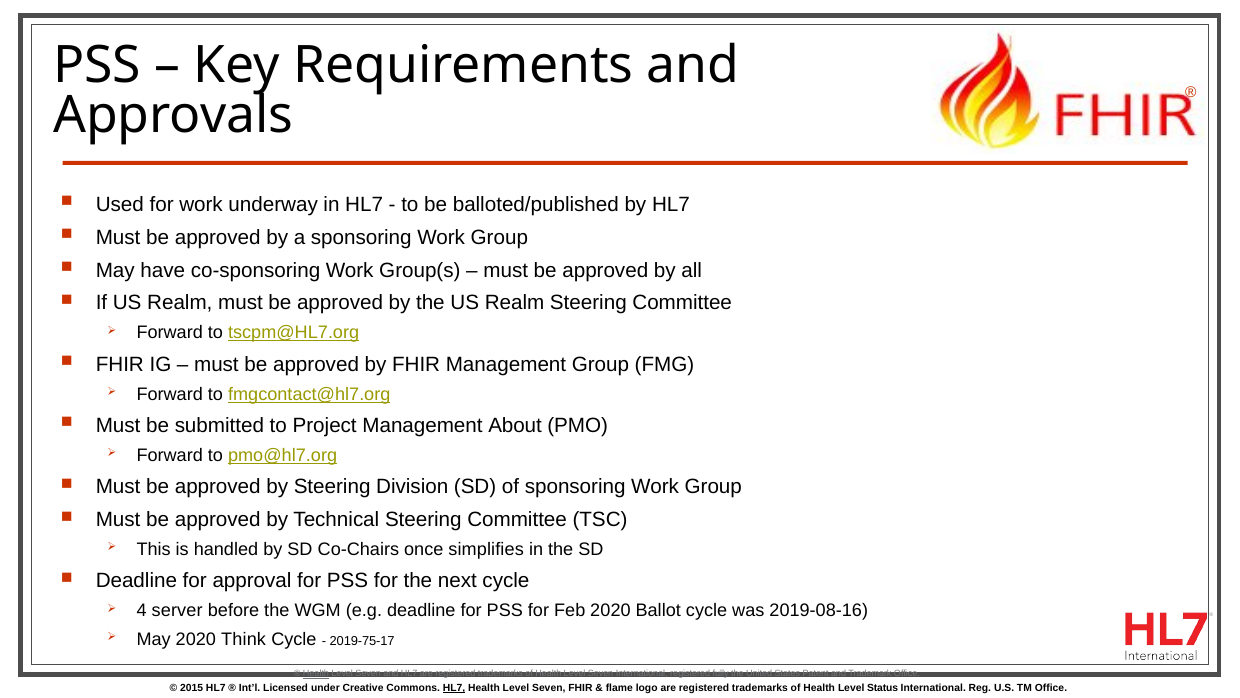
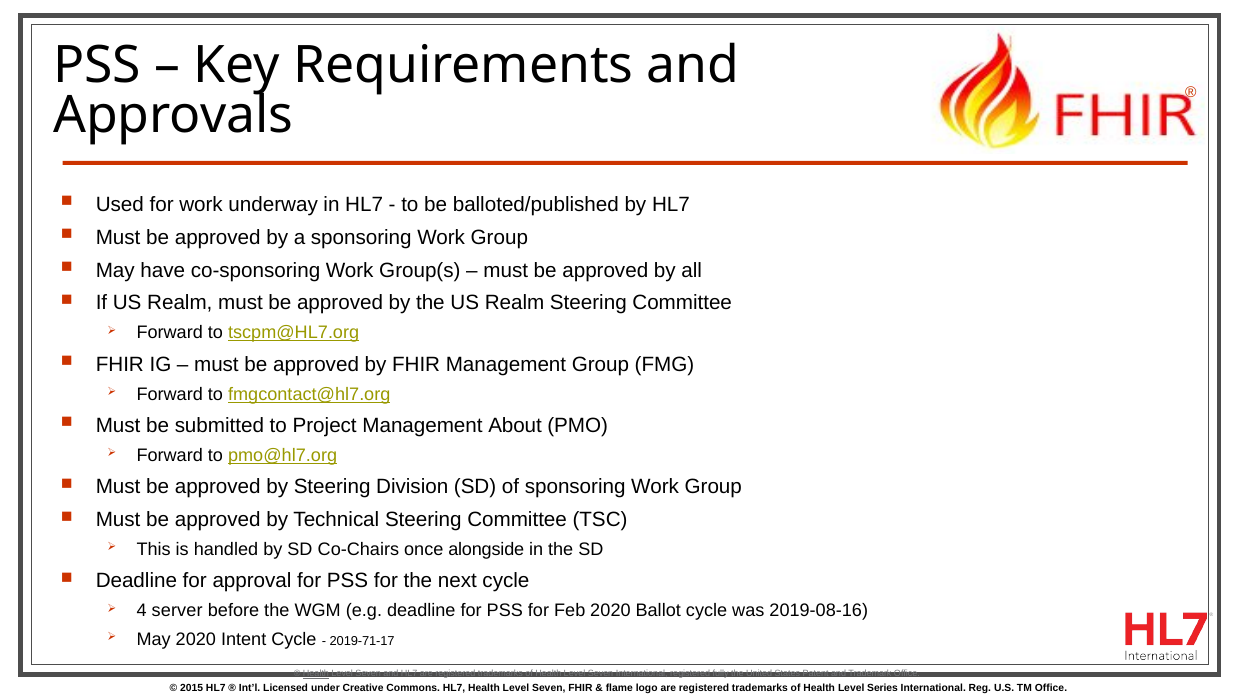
simplifies: simplifies -> alongside (486, 549)
Think: Think -> Intent (244, 639)
2019-75-17: 2019-75-17 -> 2019-71-17 (362, 640)
HL7 underline: present -> none (454, 687)
Status: Status -> Series (883, 687)
